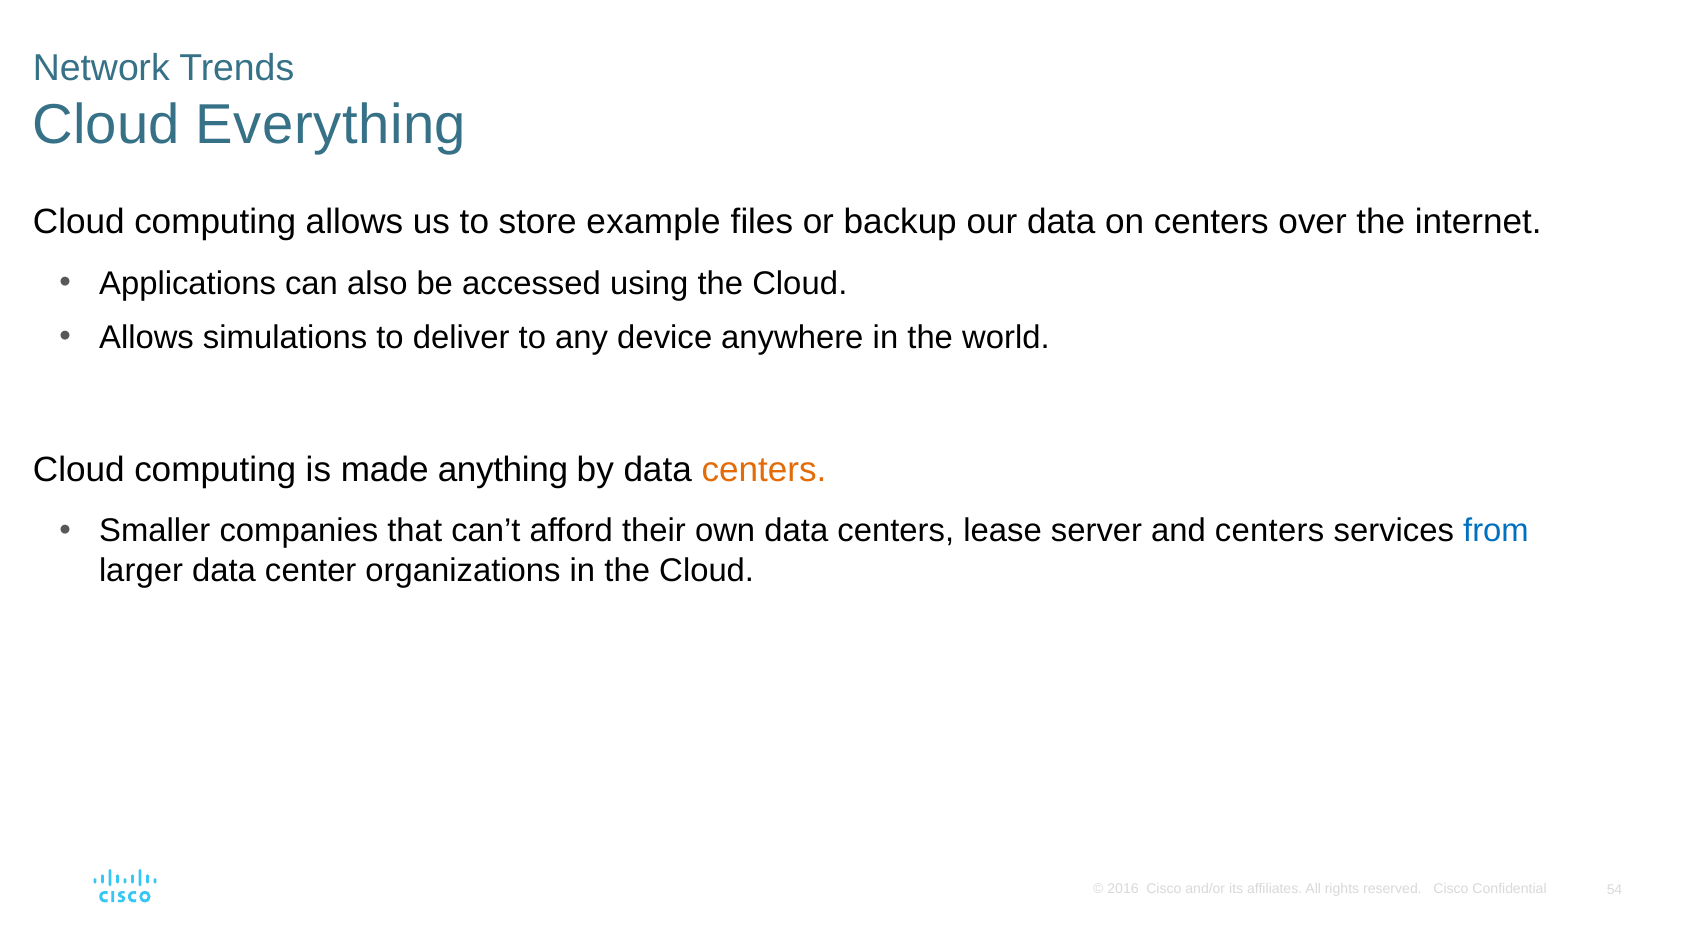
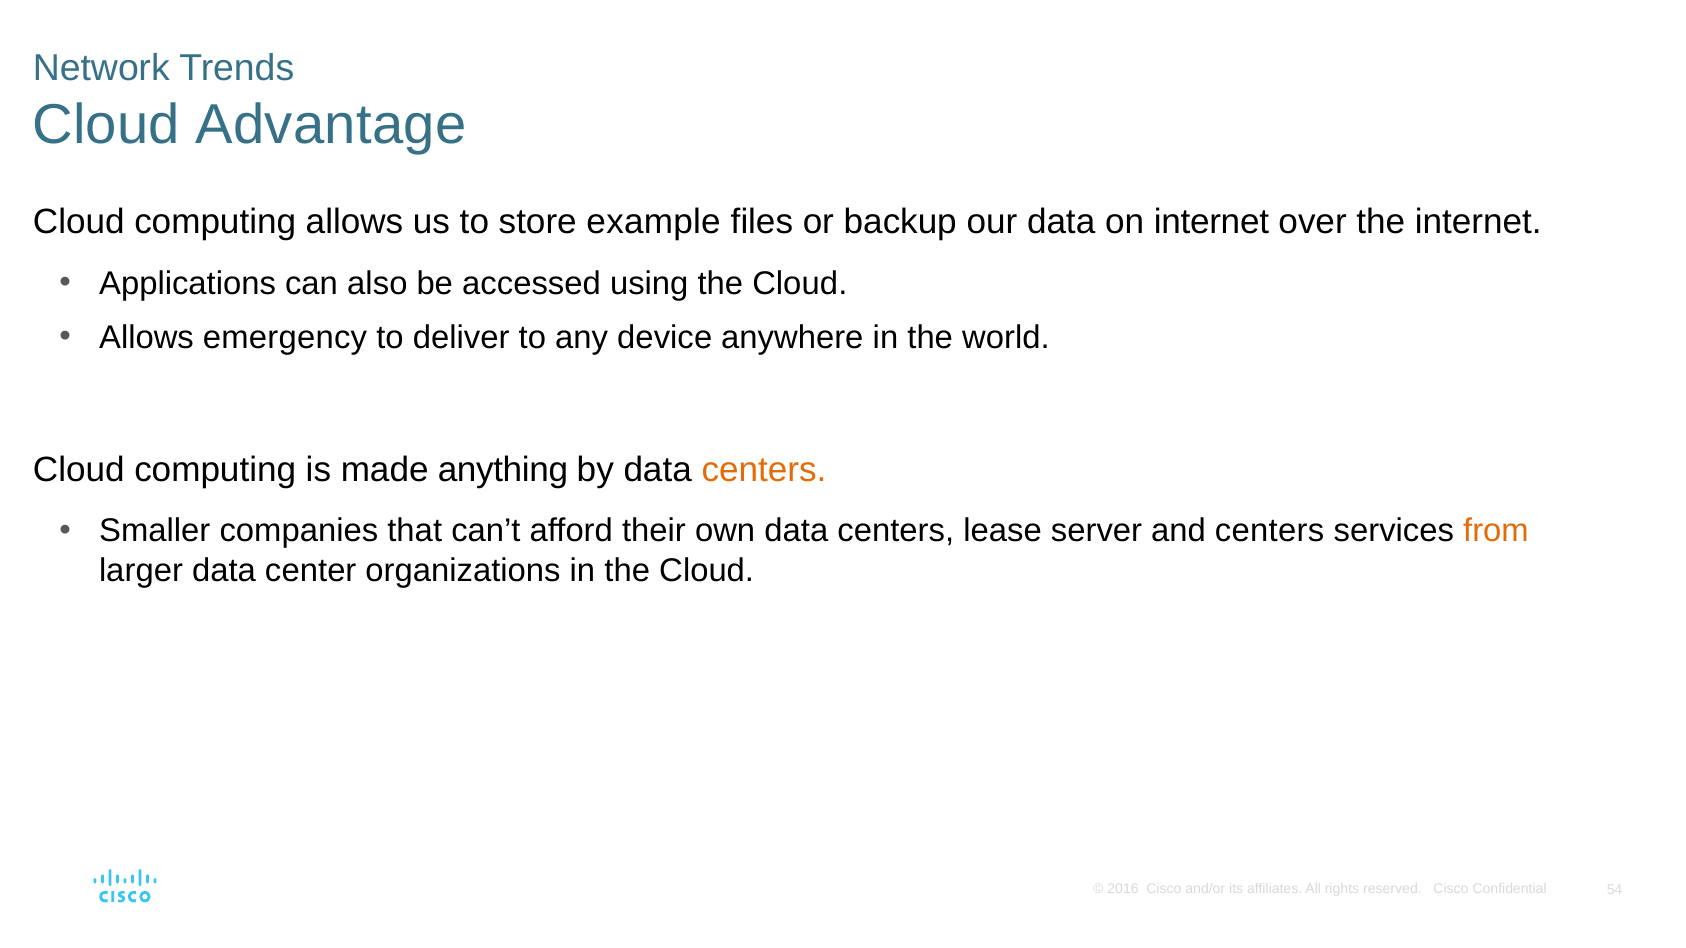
Everything: Everything -> Advantage (331, 125)
on centers: centers -> internet (1211, 222)
simulations: simulations -> emergency (285, 337)
from colour: blue -> orange (1496, 531)
